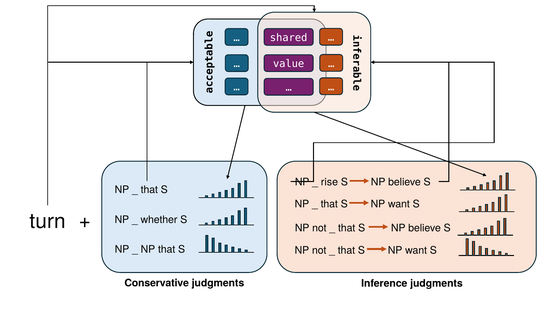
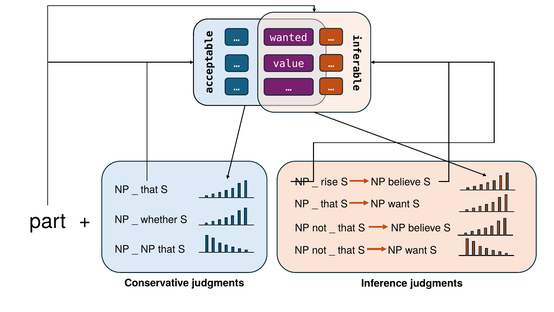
shared: shared -> wanted (289, 38)
turn: turn -> part (48, 221)
